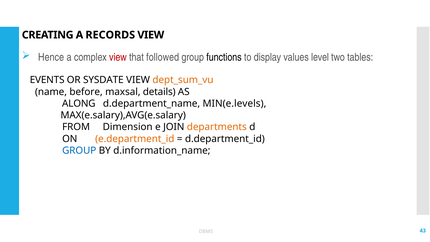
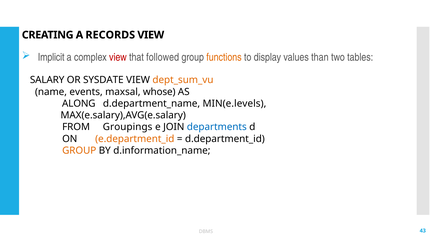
Hence: Hence -> Implicit (51, 57)
functions colour: black -> orange (224, 57)
level: level -> than (320, 57)
EVENTS: EVENTS -> SALARY (47, 80)
before: before -> events (86, 92)
details: details -> whose (159, 92)
Dimension: Dimension -> Groupings (128, 127)
departments colour: orange -> blue (217, 127)
GROUP colour: blue -> orange (79, 151)
